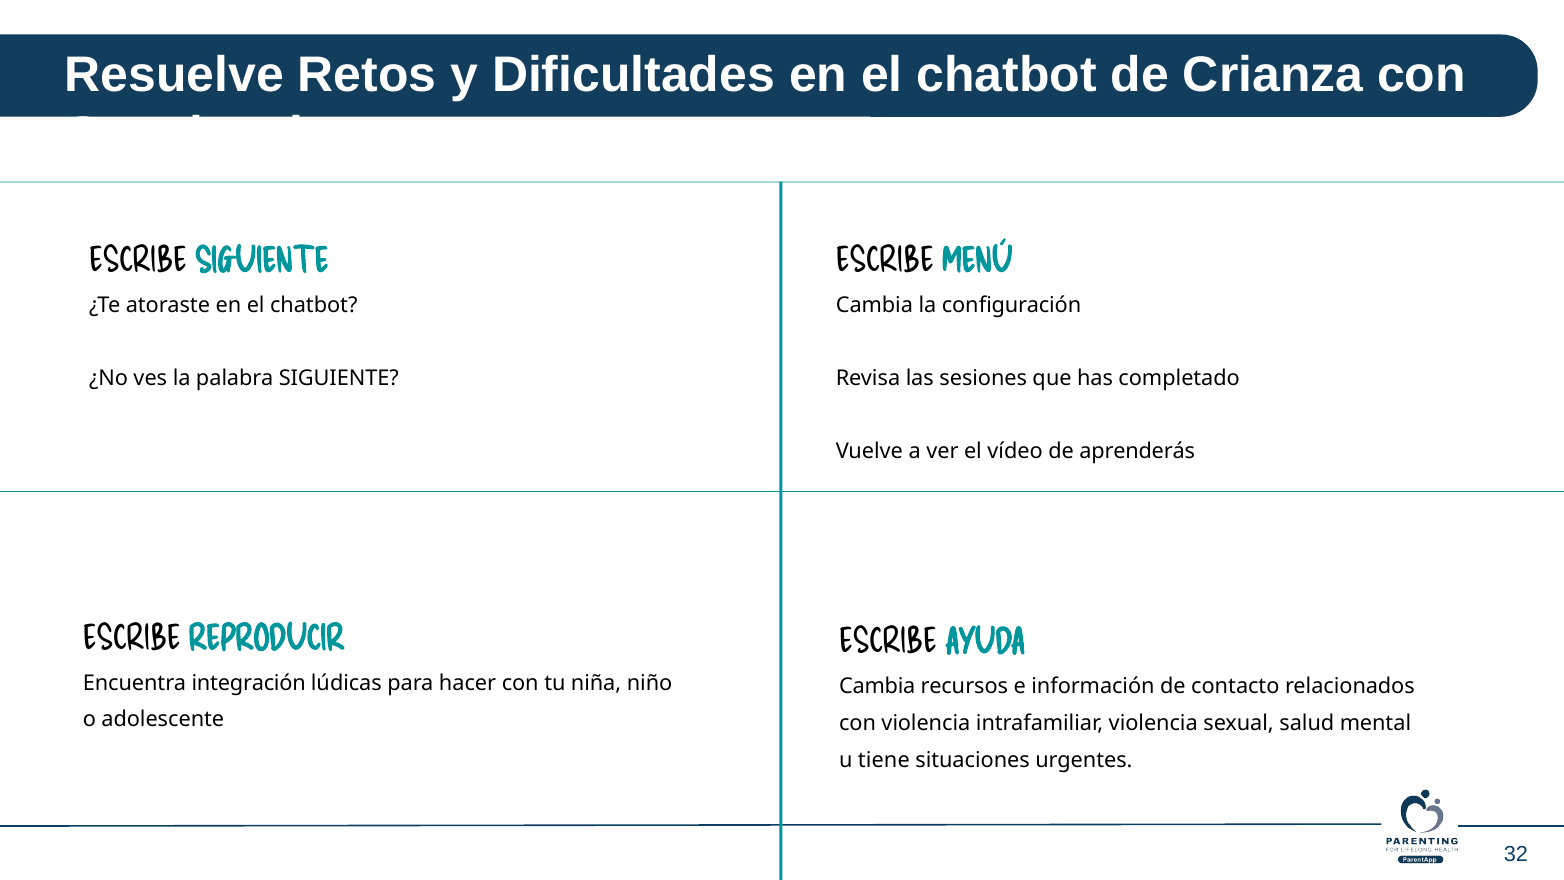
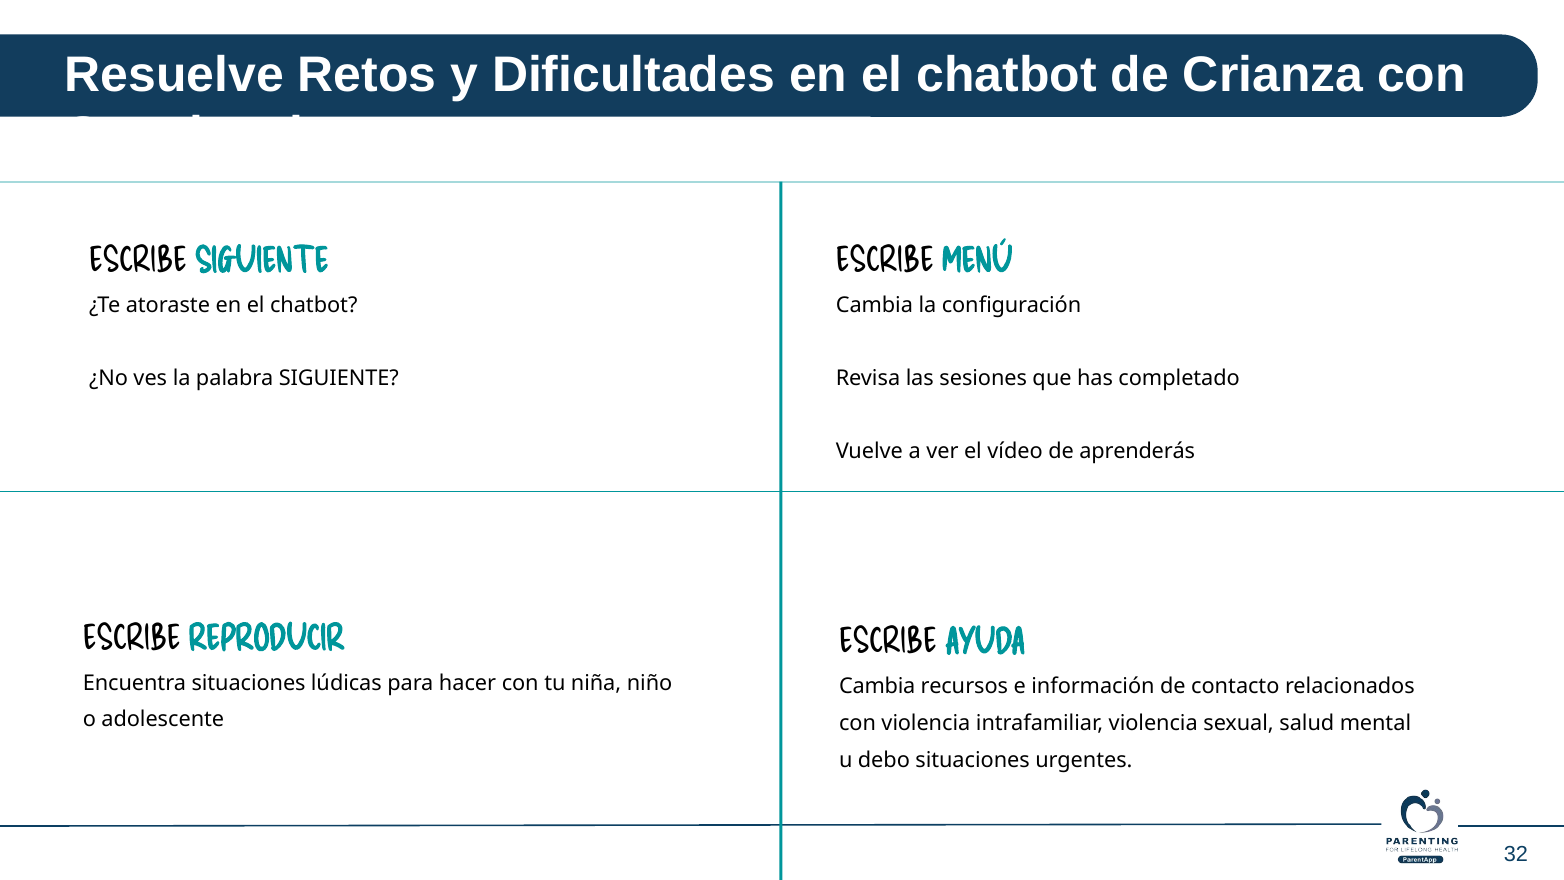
Encuentra integración: integración -> situaciones (249, 683)
tiene: tiene -> debo (884, 760)
